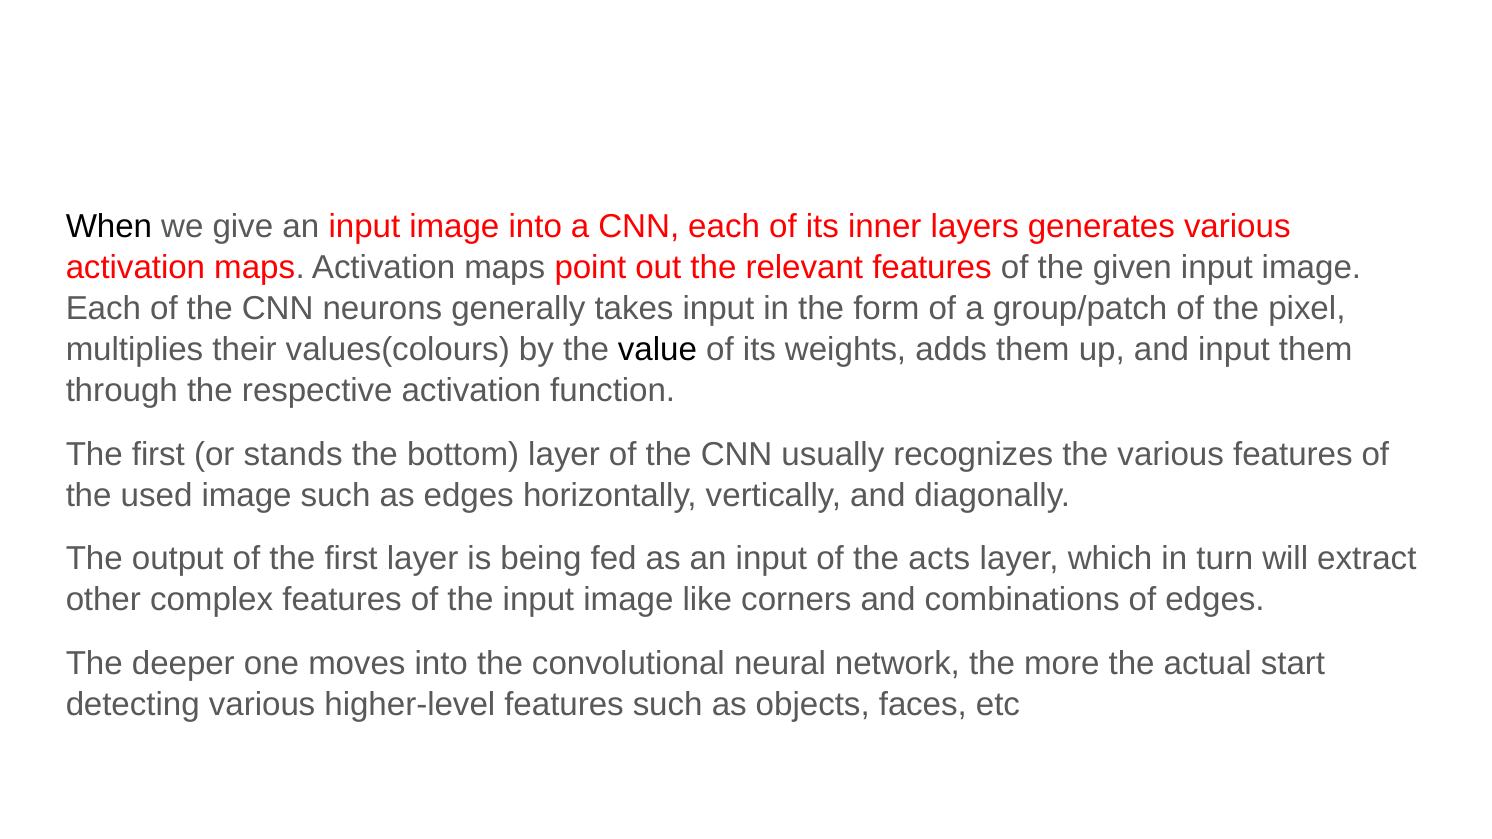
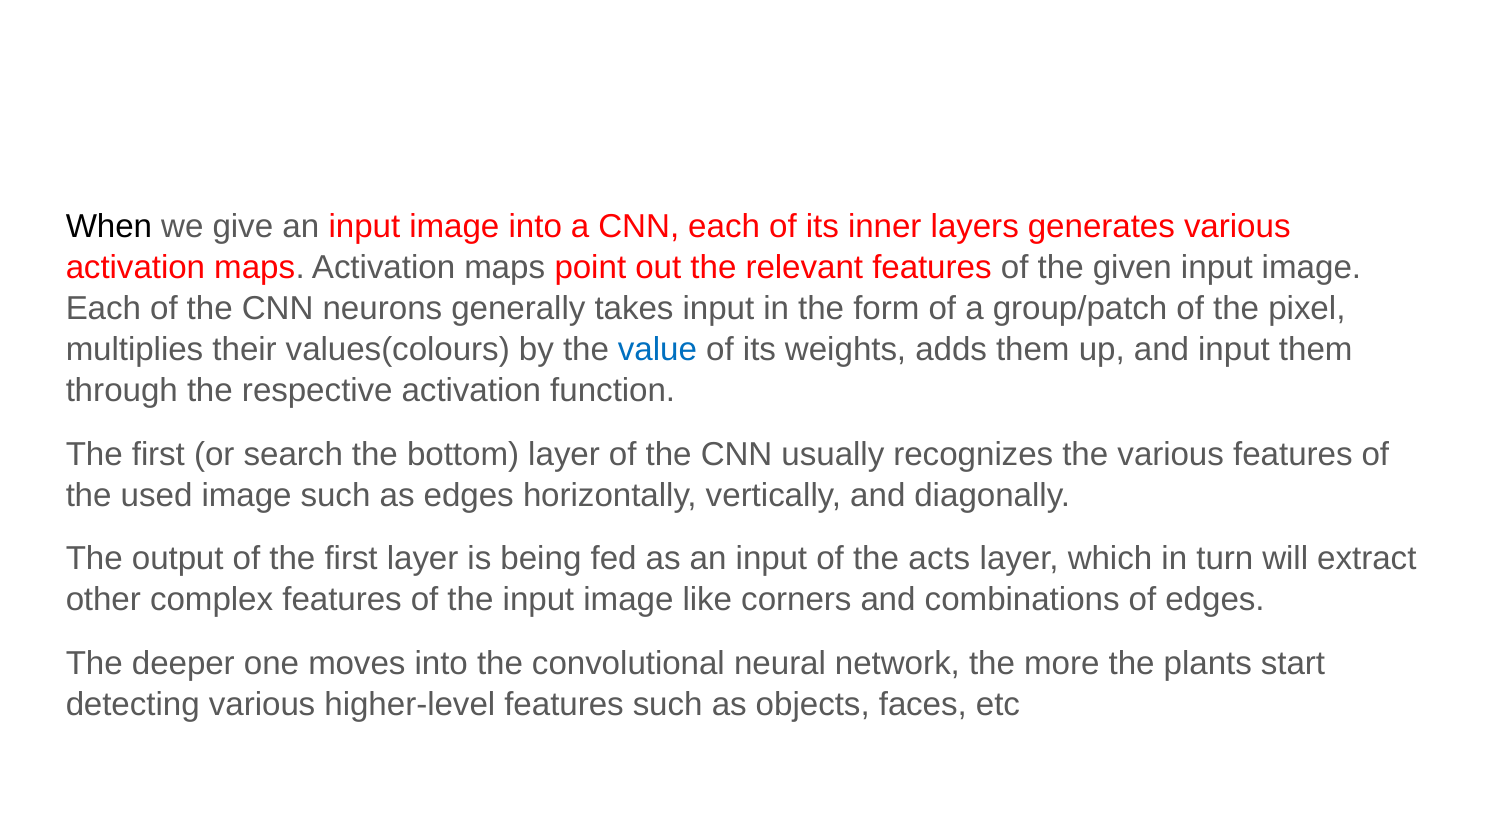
value colour: black -> blue (657, 350)
stands: stands -> search (293, 454)
actual: actual -> plants (1208, 664)
